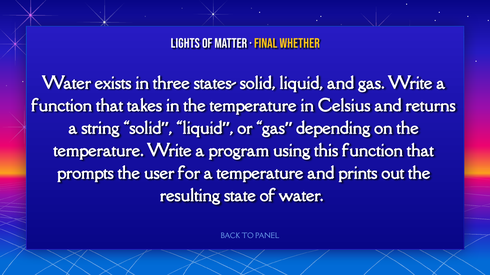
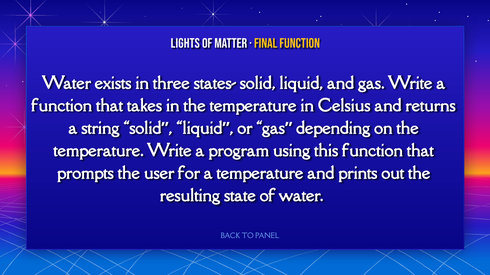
FINAL WHETHER: WHETHER -> FUNCTION (300, 43)
